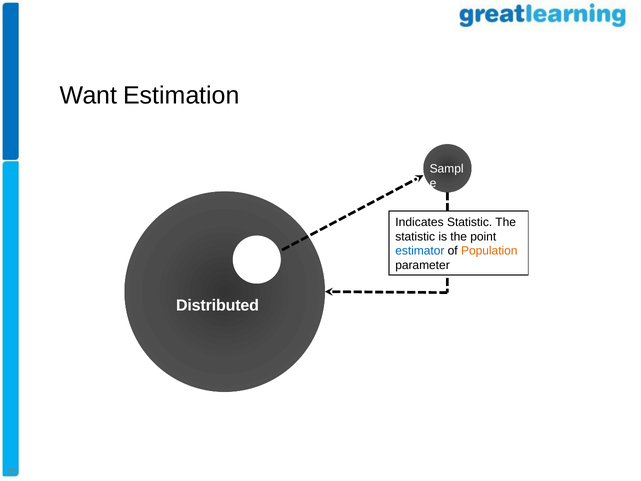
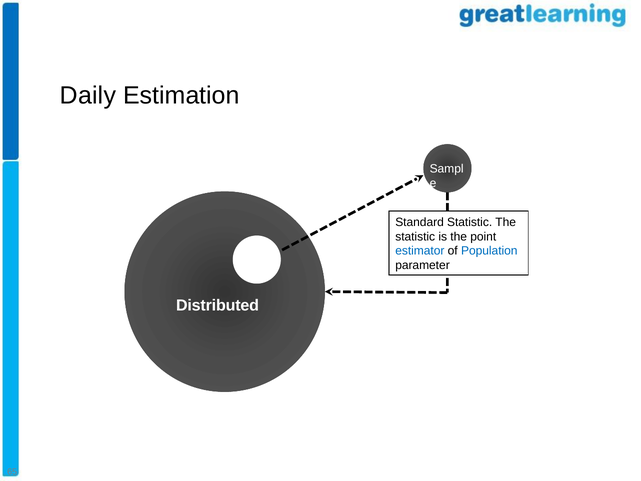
Want: Want -> Daily (88, 96)
Indicates: Indicates -> Standard (420, 222)
Population colour: orange -> blue (489, 251)
